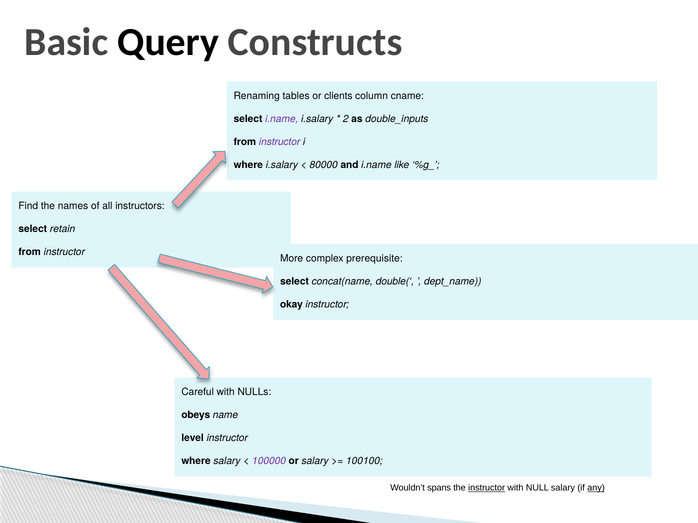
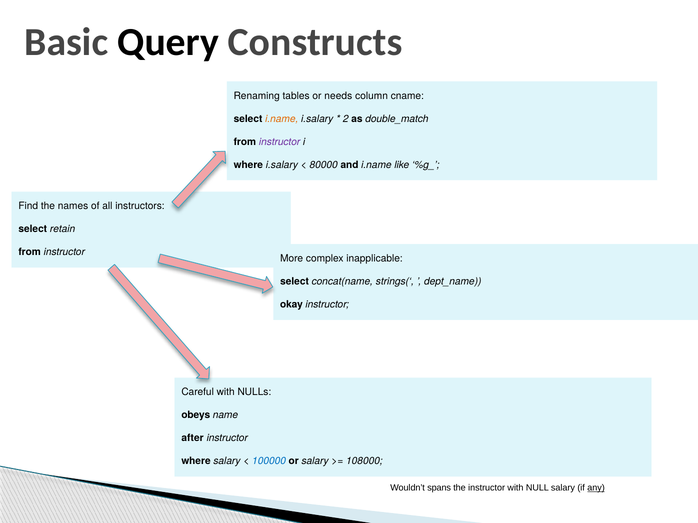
clients: clients -> needs (338, 96)
i.name colour: purple -> orange (282, 119)
double_inputs: double_inputs -> double_match (397, 119)
prerequisite: prerequisite -> inapplicable (375, 259)
double(‘: double(‘ -> strings(‘ (395, 282)
level: level -> after (193, 439)
100000 colour: purple -> blue (269, 462)
100100: 100100 -> 108000 (364, 462)
instructor underline: present -> none (487, 488)
